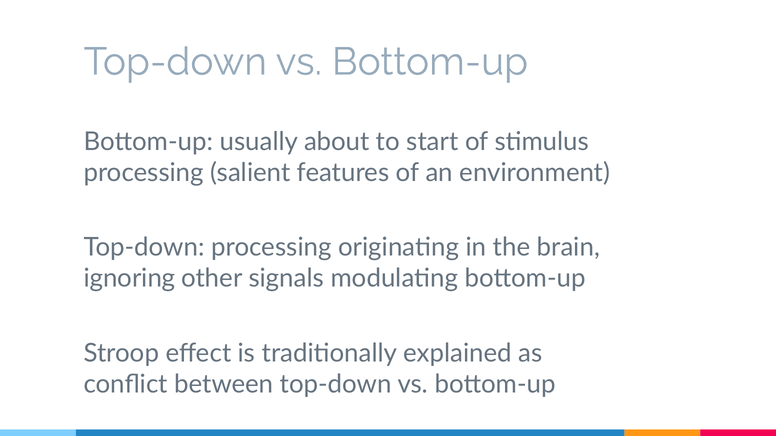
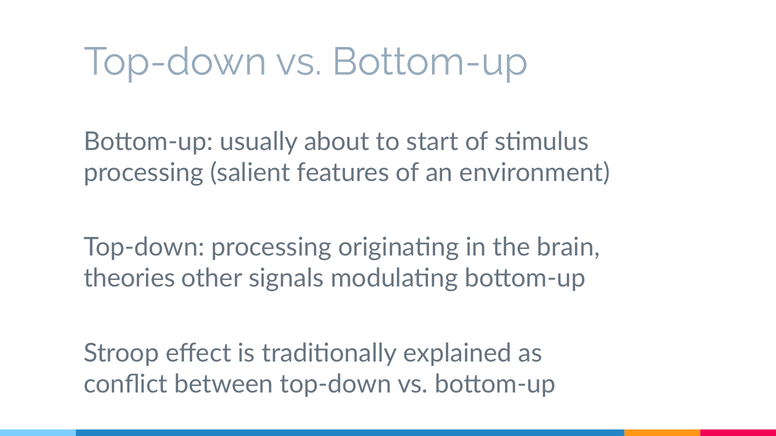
ignoring: ignoring -> theories (129, 279)
